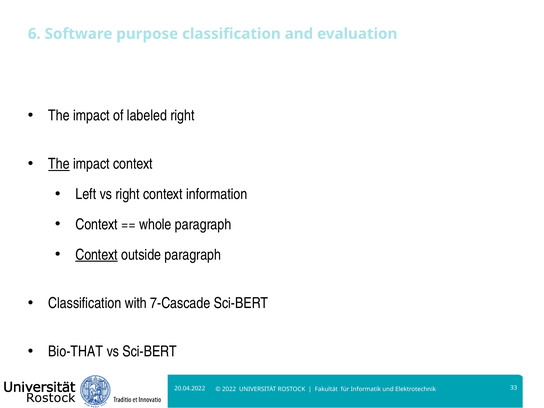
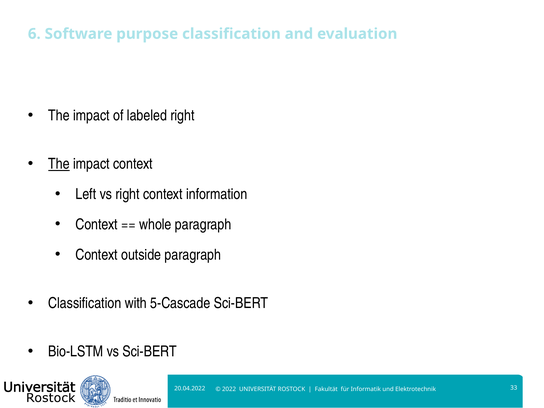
Context underline: present -> none (97, 255)
7-Cascade: 7-Cascade -> 5-Cascade (180, 303)
Bio-THAT: Bio-THAT -> Bio-LSTM (76, 352)
